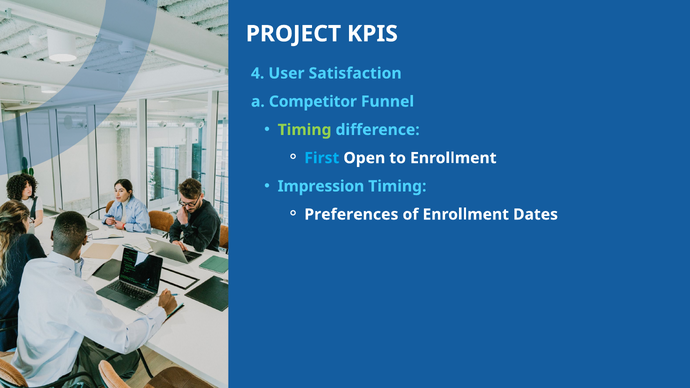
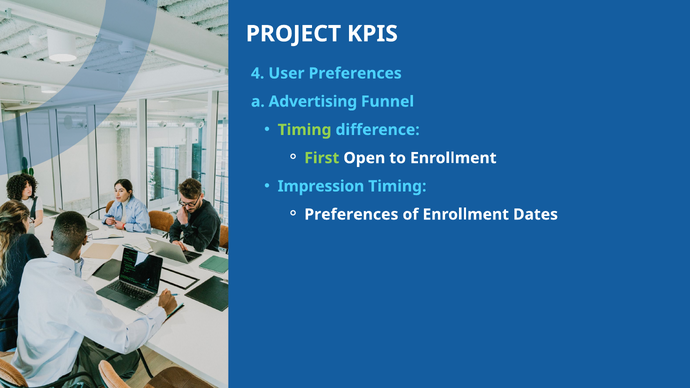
User Satisfaction: Satisfaction -> Preferences (355, 73)
Competitor: Competitor -> Advertising (313, 102)
First colour: light blue -> light green (322, 158)
